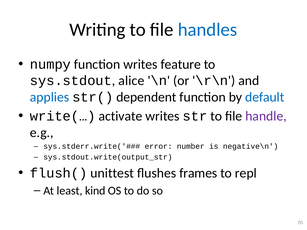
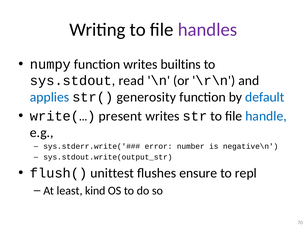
handles colour: blue -> purple (208, 30)
feature: feature -> builtins (181, 64)
alice: alice -> read (131, 81)
dependent: dependent -> generosity (146, 97)
activate: activate -> present (120, 116)
handle colour: purple -> blue (266, 116)
frames: frames -> ensure (198, 173)
